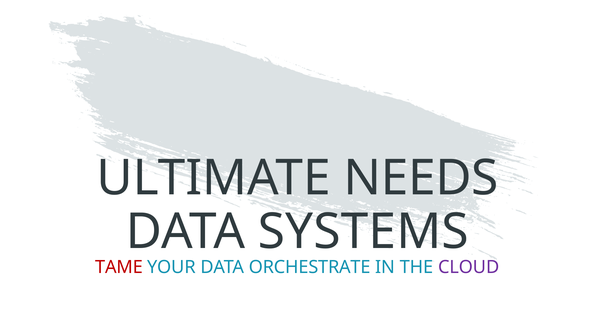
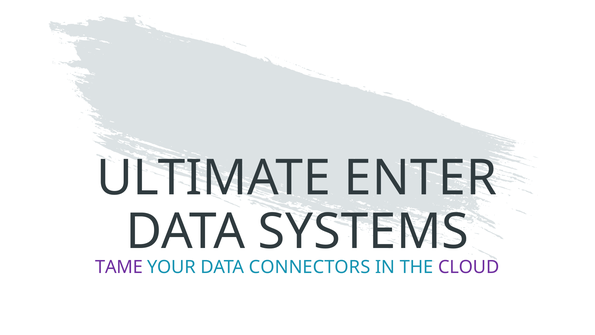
NEEDS: NEEDS -> ENTER (421, 178)
TAME colour: red -> purple (119, 267)
ORCHESTRATE: ORCHESTRATE -> CONNECTORS (310, 267)
